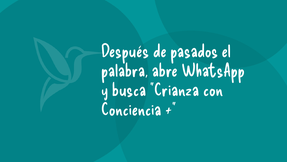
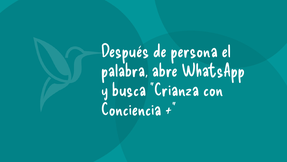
pasados: pasados -> persona (194, 51)
